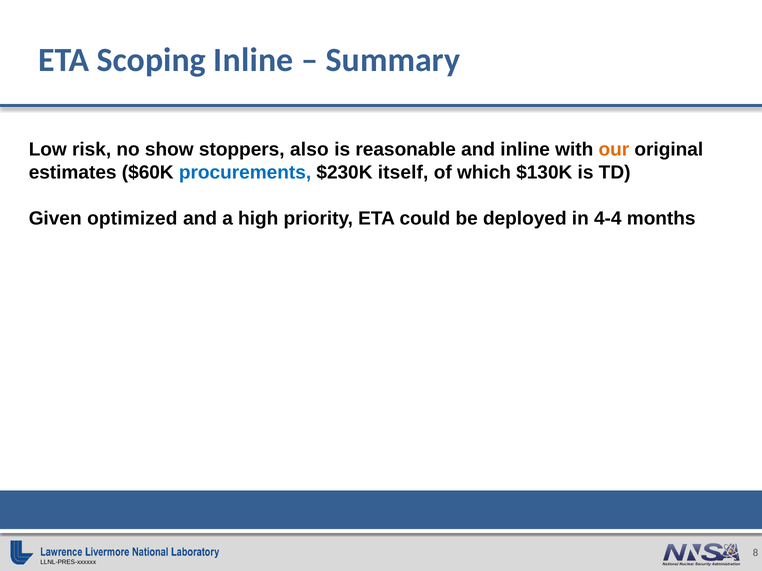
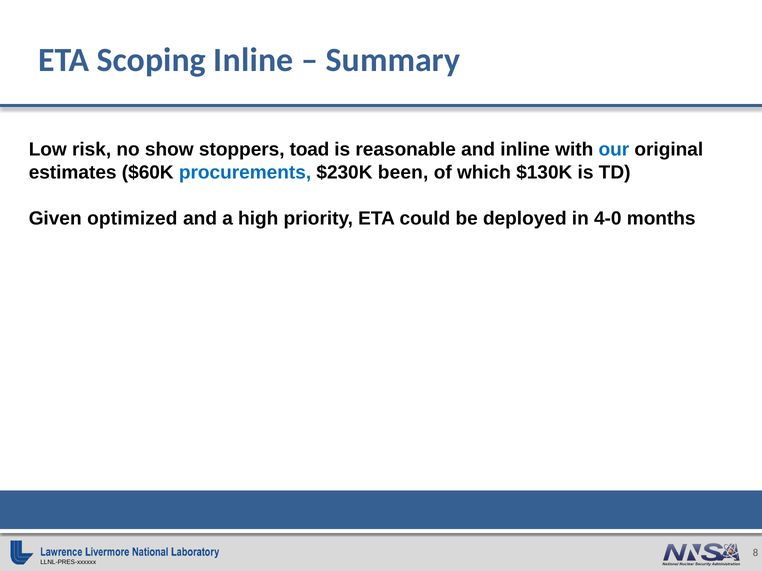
also: also -> toad (310, 150)
our colour: orange -> blue (614, 150)
itself: itself -> been (403, 173)
4-4: 4-4 -> 4-0 (608, 218)
